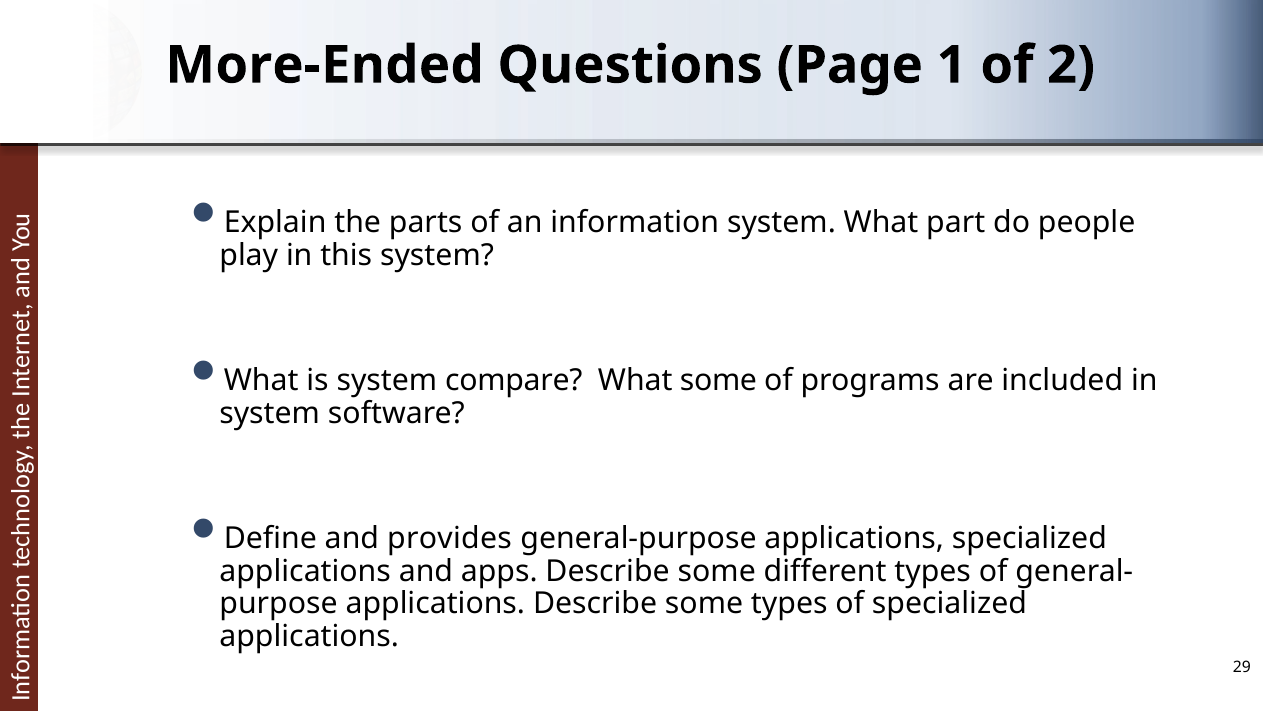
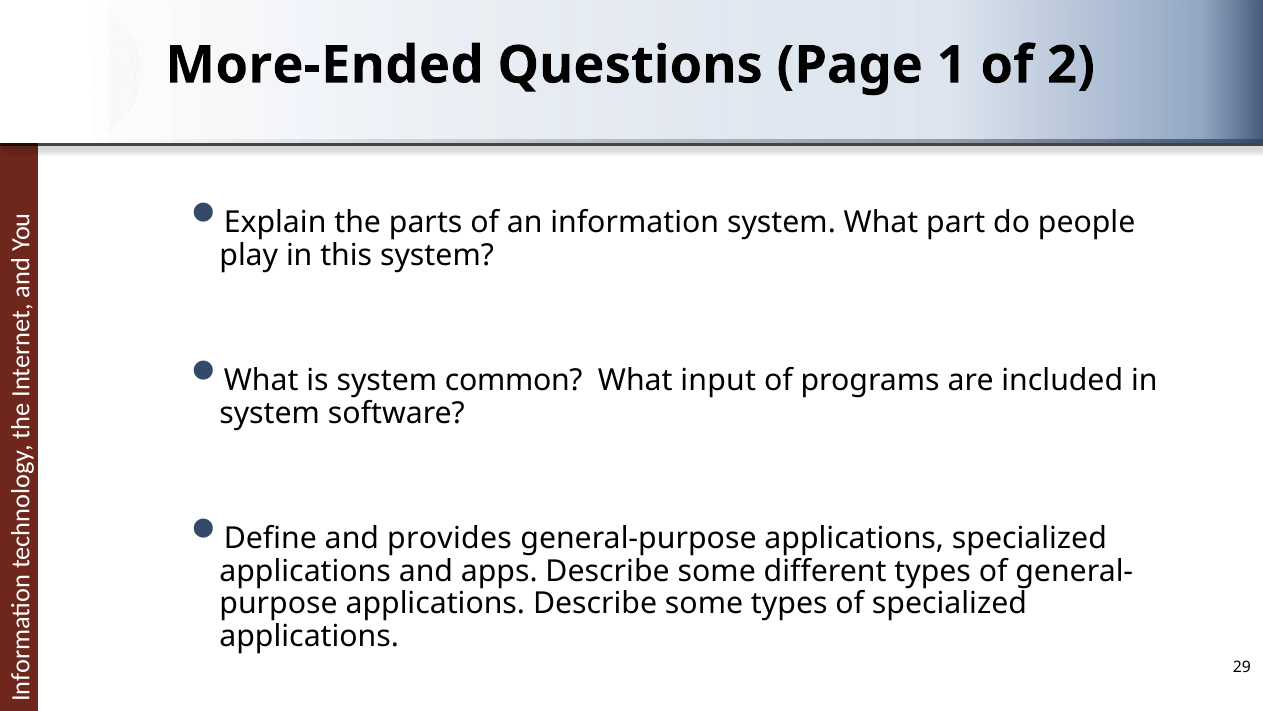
compare: compare -> common (514, 380)
What some: some -> input (718, 380)
